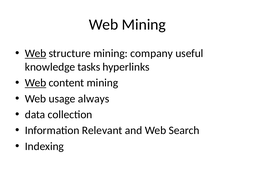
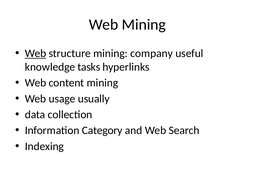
Web underline: present -> none (36, 83)
always: always -> usually (94, 99)
Relevant: Relevant -> Category (102, 131)
